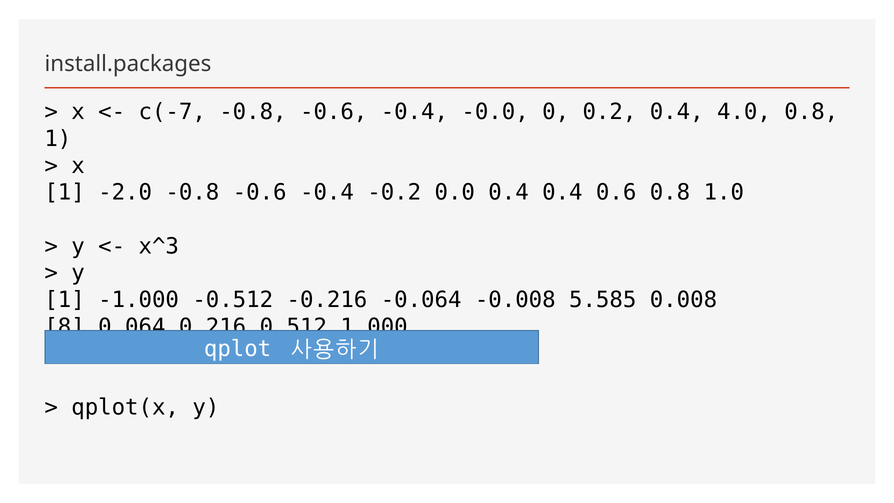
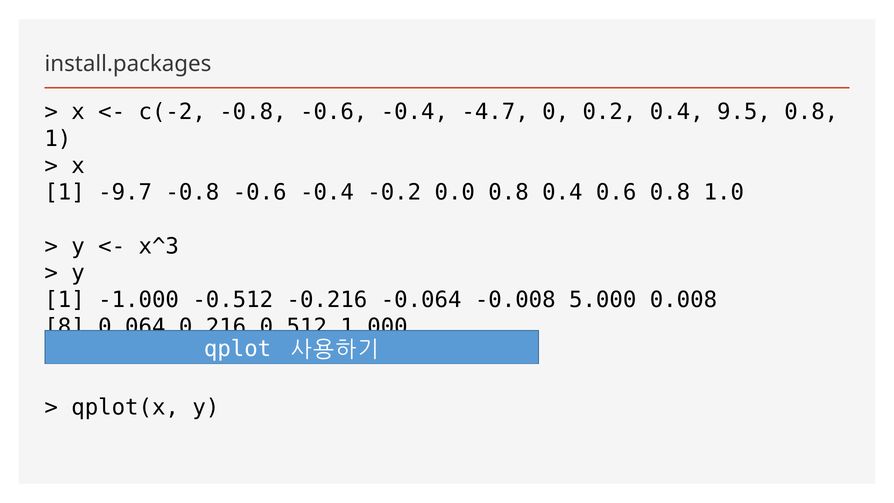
c(-7: c(-7 -> c(-2 (172, 112)
-0.0: -0.0 -> -4.7 (495, 112)
4.0: 4.0 -> 9.5 (744, 112)
-2.0: -2.0 -> -9.7 (125, 193)
0.0 0.4: 0.4 -> 0.8 (509, 193)
5.585: 5.585 -> 5.000 (603, 300)
